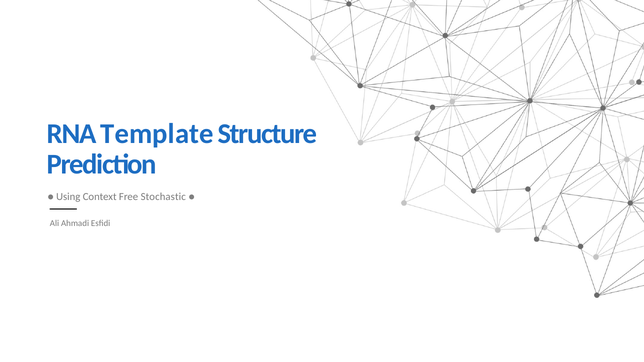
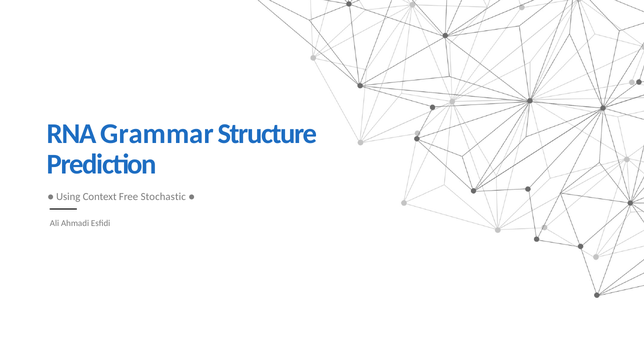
Template: Template -> Grammar (157, 134)
